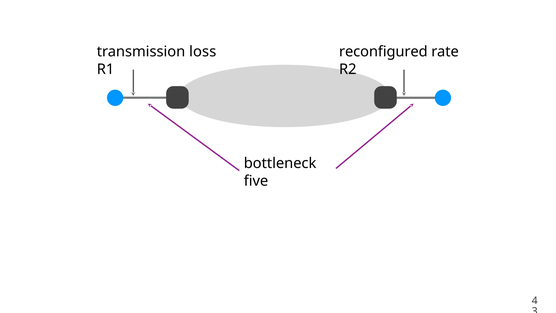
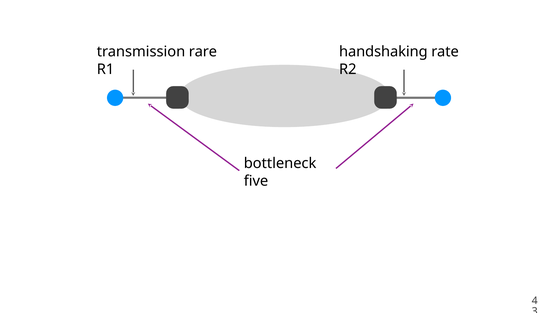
loss: loss -> rare (203, 52)
reconfigured: reconfigured -> handshaking (383, 52)
